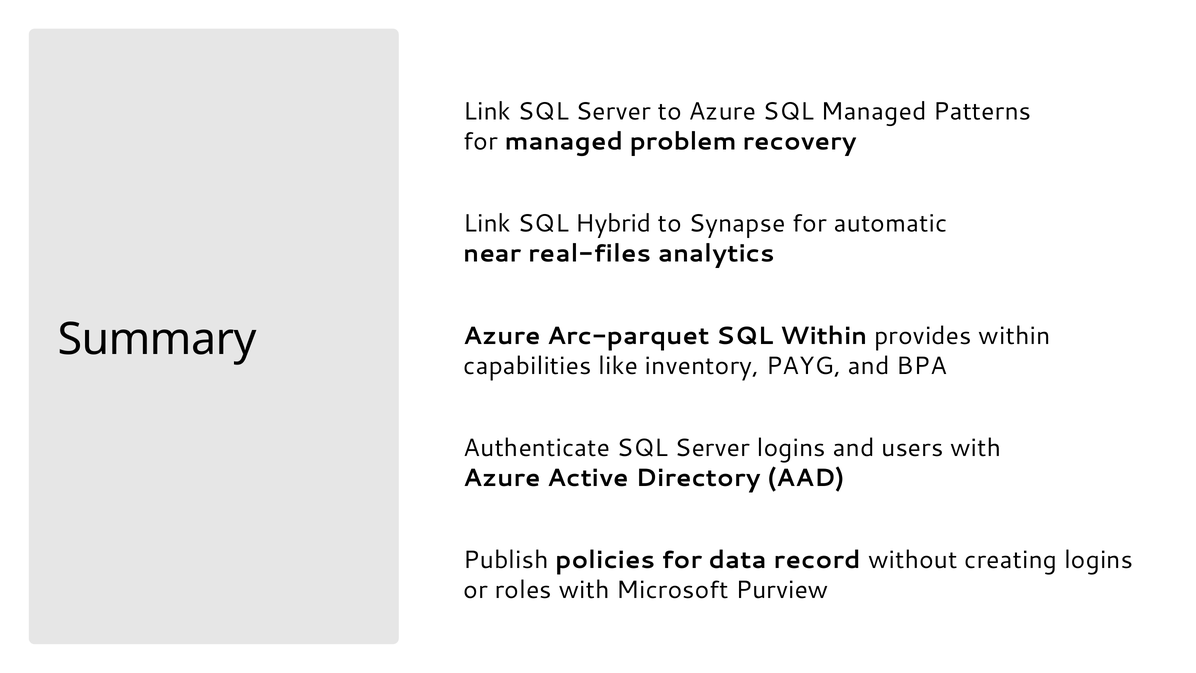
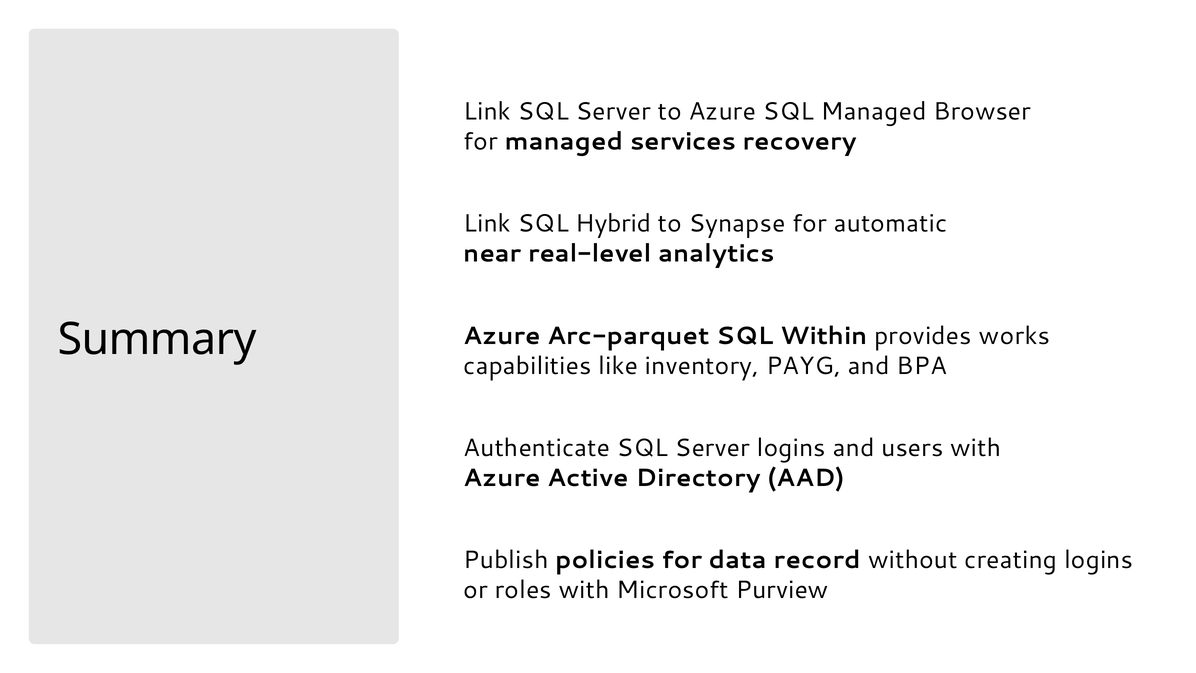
Patterns: Patterns -> Browser (982, 111)
problem: problem -> services (683, 141)
real-files: real-files -> real-level (590, 253)
provides within: within -> works (1015, 336)
